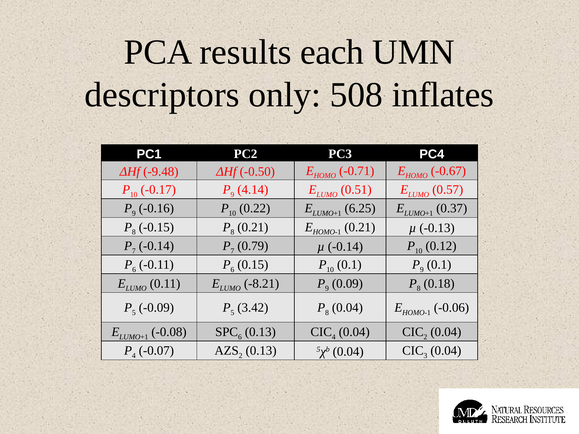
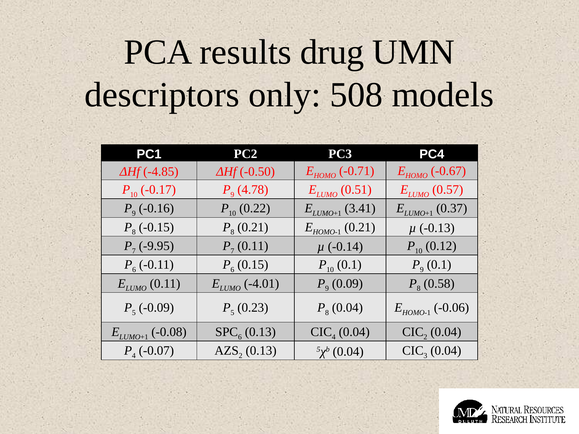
each: each -> drug (332, 52)
inflates: inflates -> models (443, 95)
-9.48: -9.48 -> -4.85 (161, 172)
4.14: 4.14 -> 4.78 (253, 190)
6.25: 6.25 -> 3.41 (360, 208)
-0.14: -0.14 -> -9.95 (156, 246)
0.79: 0.79 -> 0.11 (253, 246)
-8.21: -8.21 -> -4.01 (262, 284)
0.18: 0.18 -> 0.58 (439, 284)
3.42: 3.42 -> 0.23 (253, 308)
